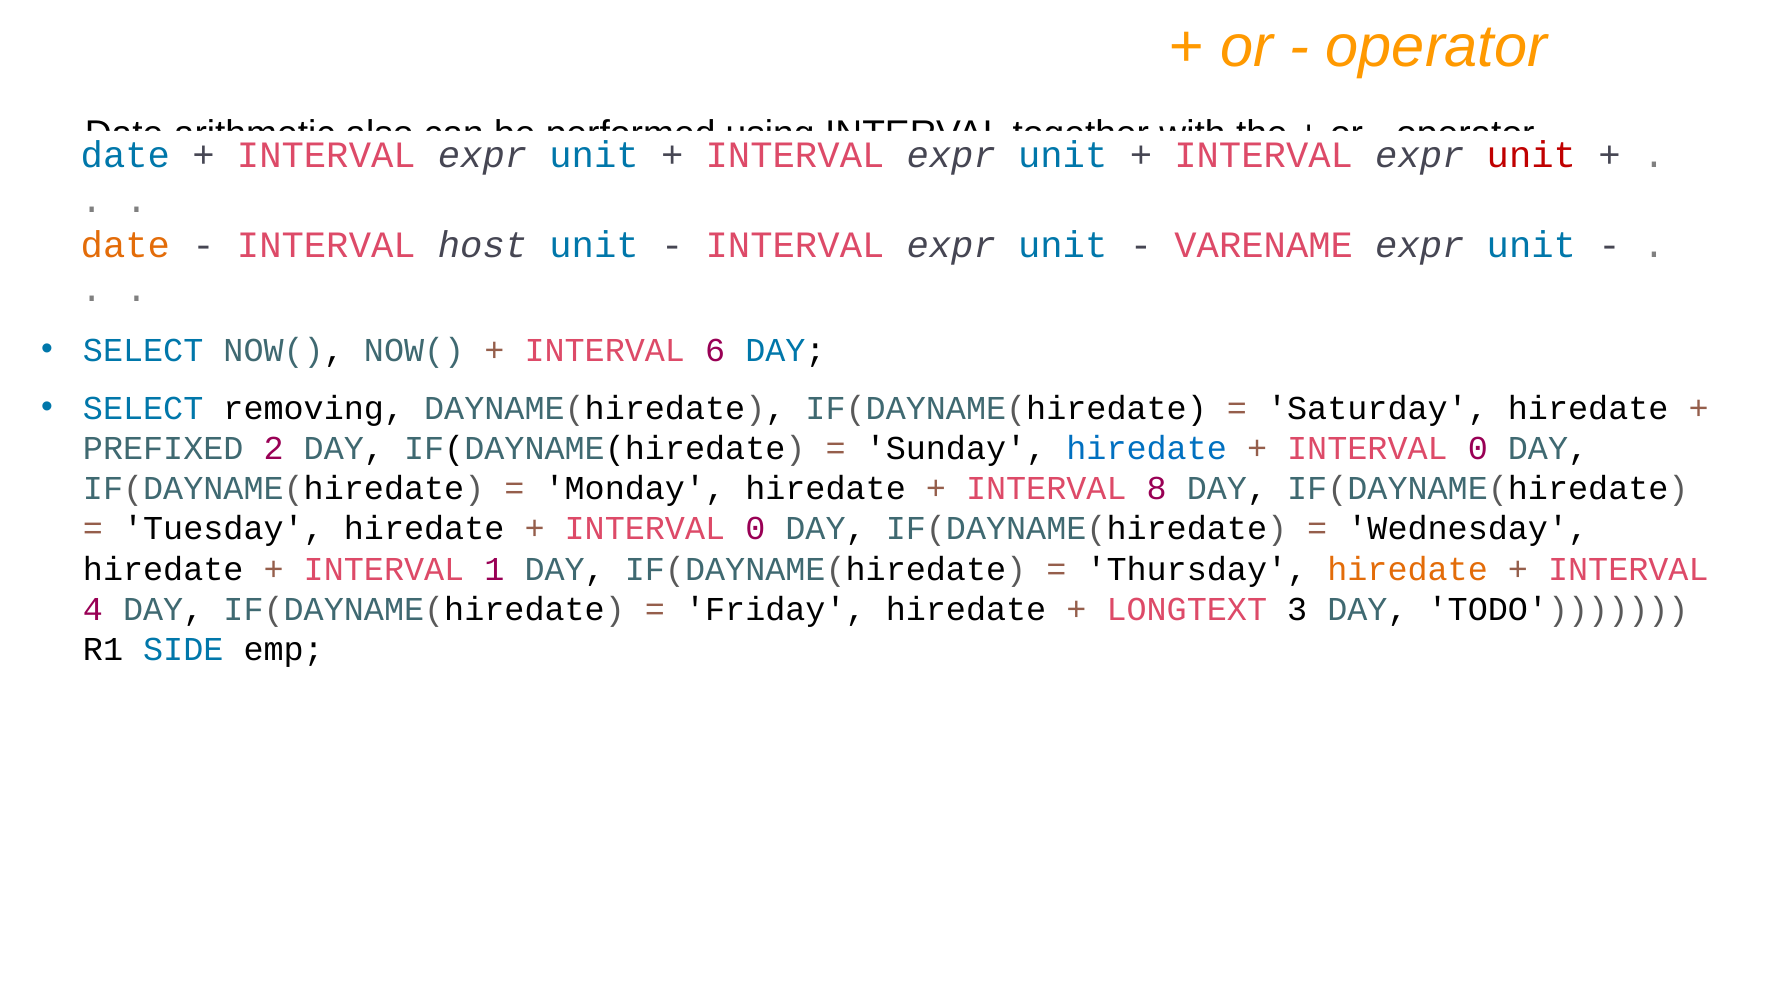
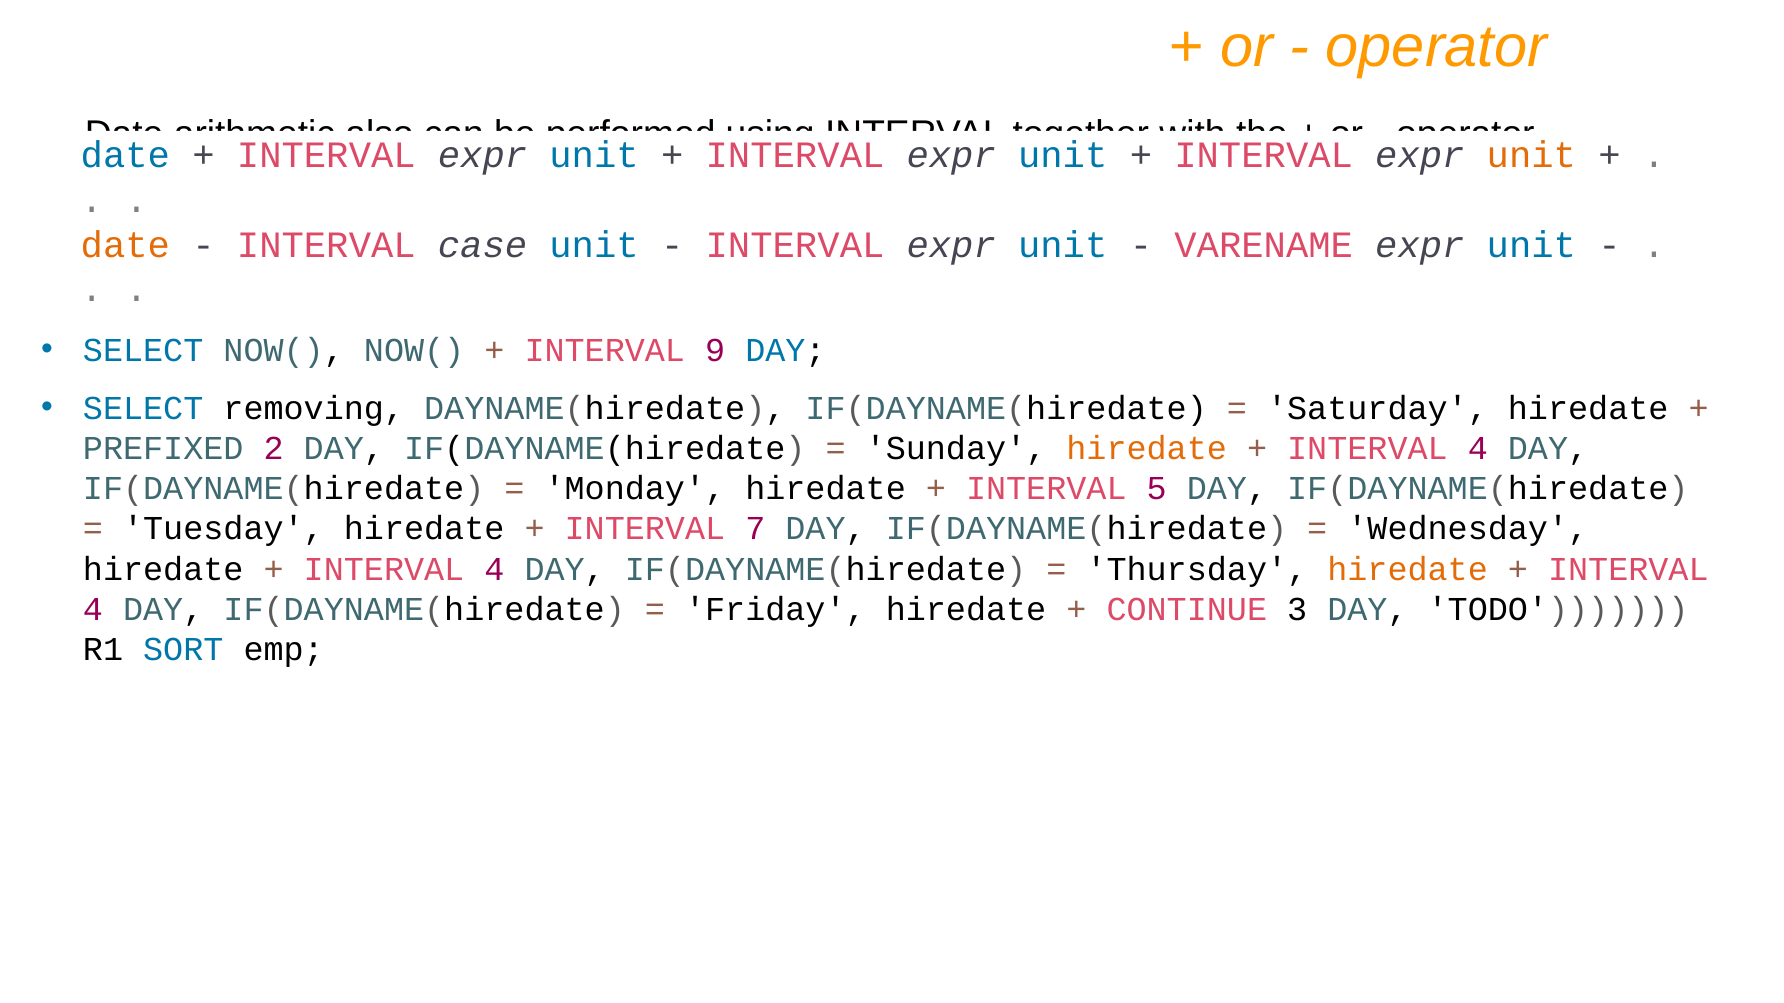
unit colour: red -> orange (1531, 156)
host: host -> case (483, 245)
6: 6 -> 9 (715, 351)
hiredate colour: blue -> orange (1147, 449)
0: 0 -> 4 (1478, 449)
8: 8 -> 5 (1157, 489)
0: 0 -> 7 (755, 529)
1: 1 -> 4 (494, 569)
LONGTEXT: LONGTEXT -> CONTINUE (1187, 609)
SIDE: SIDE -> SORT (183, 650)
